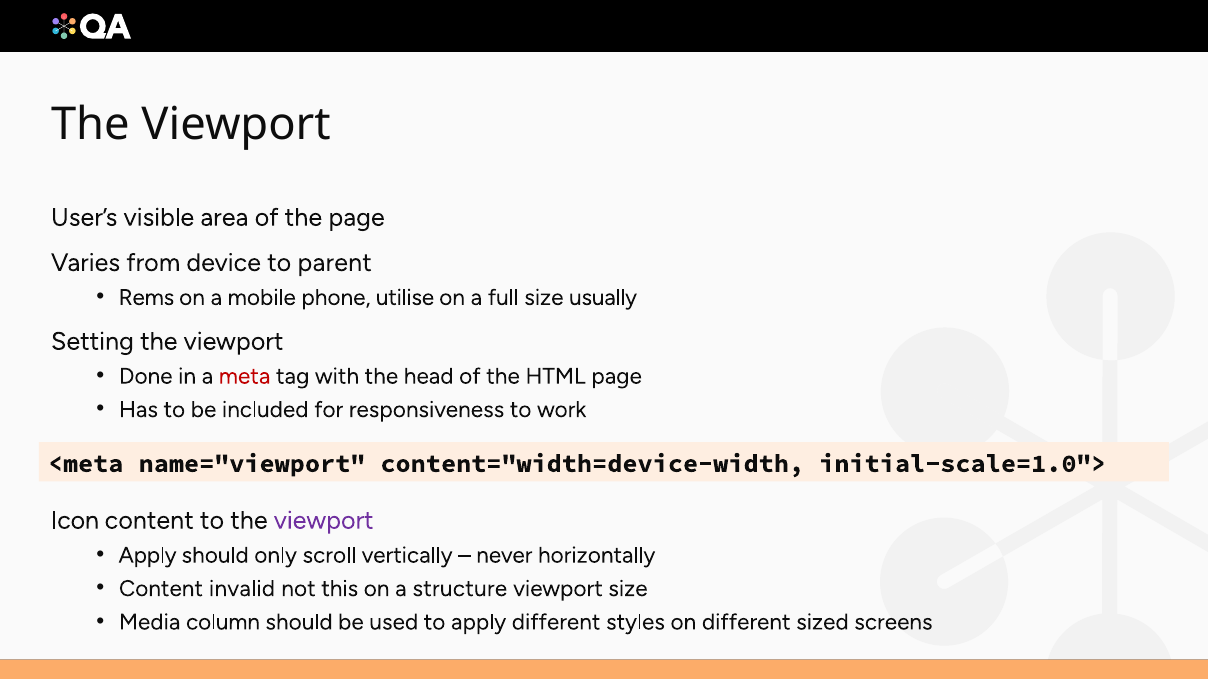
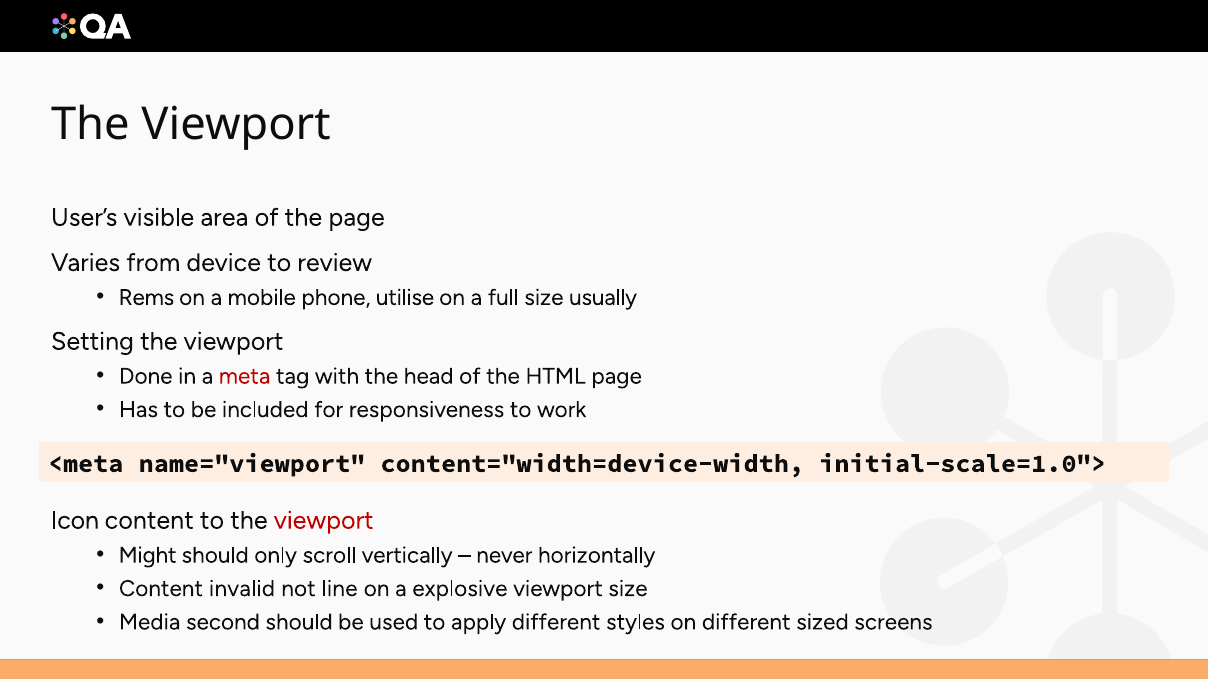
parent: parent -> review (335, 263)
viewport colour: purple -> red (324, 521)
Apply: Apply -> Might (148, 556)
this: this -> line (340, 589)
structure: structure -> explosive (460, 589)
column: column -> second (223, 622)
